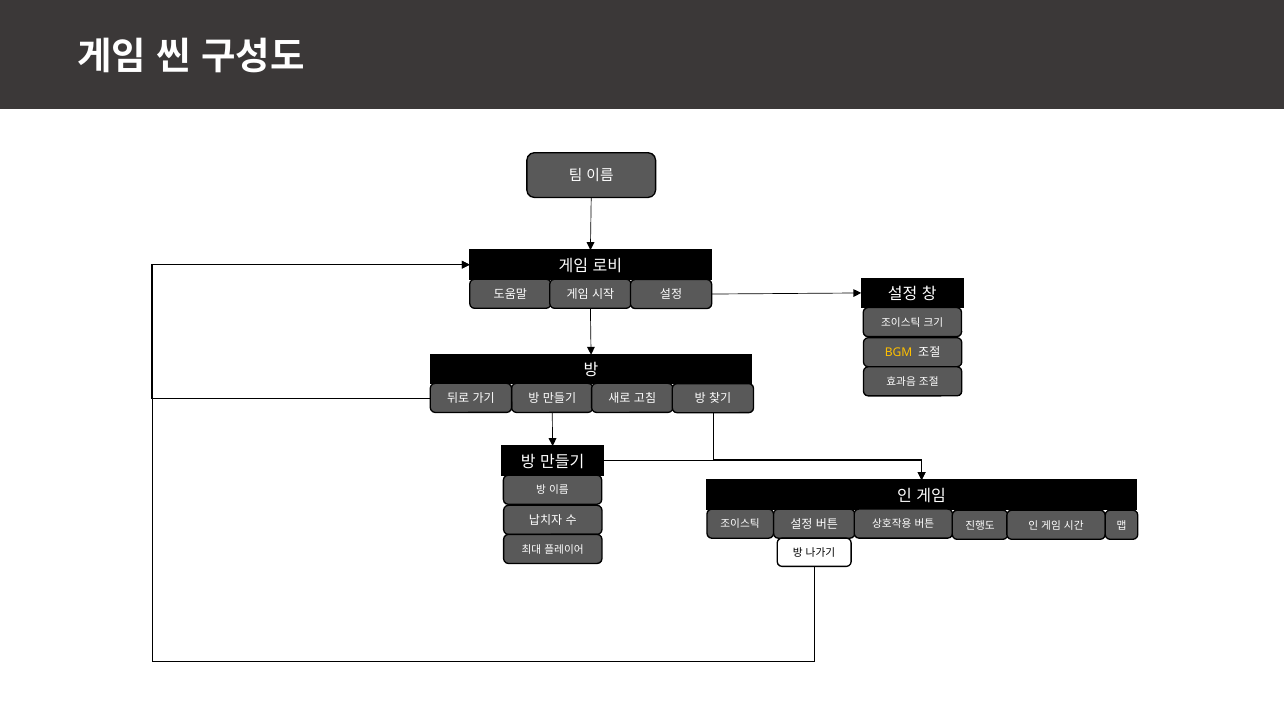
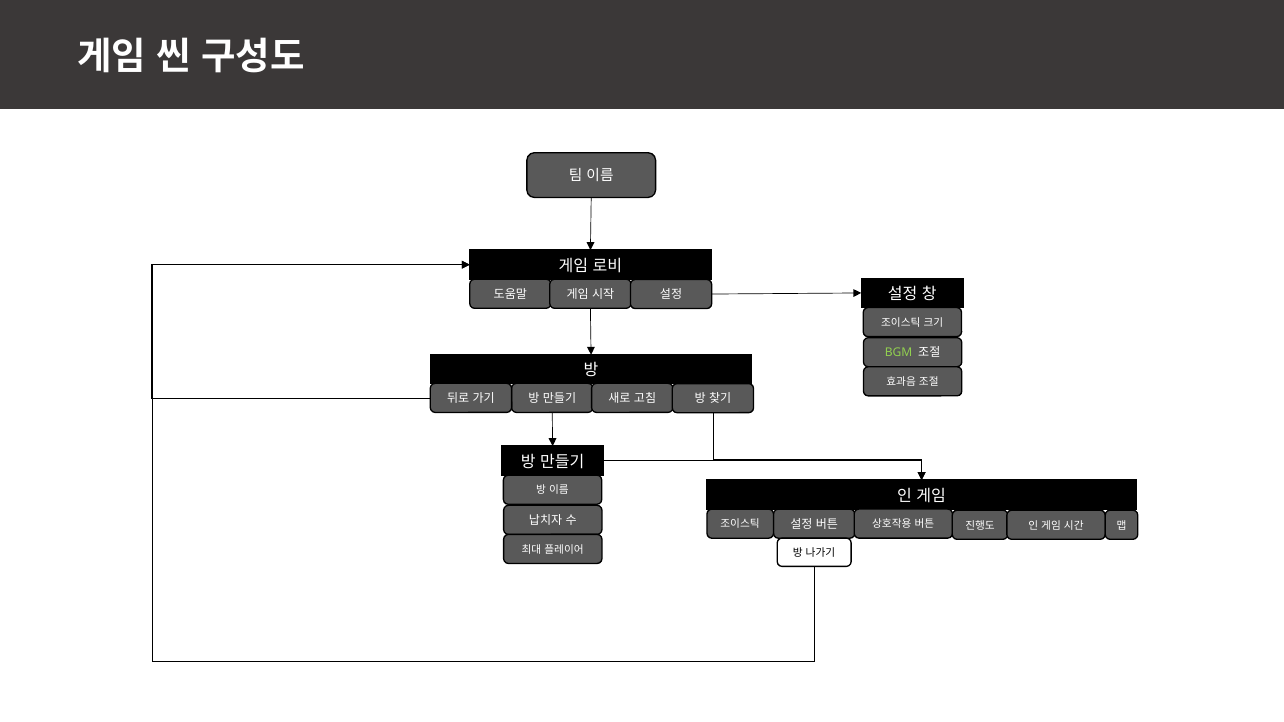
BGM colour: yellow -> light green (899, 353)
